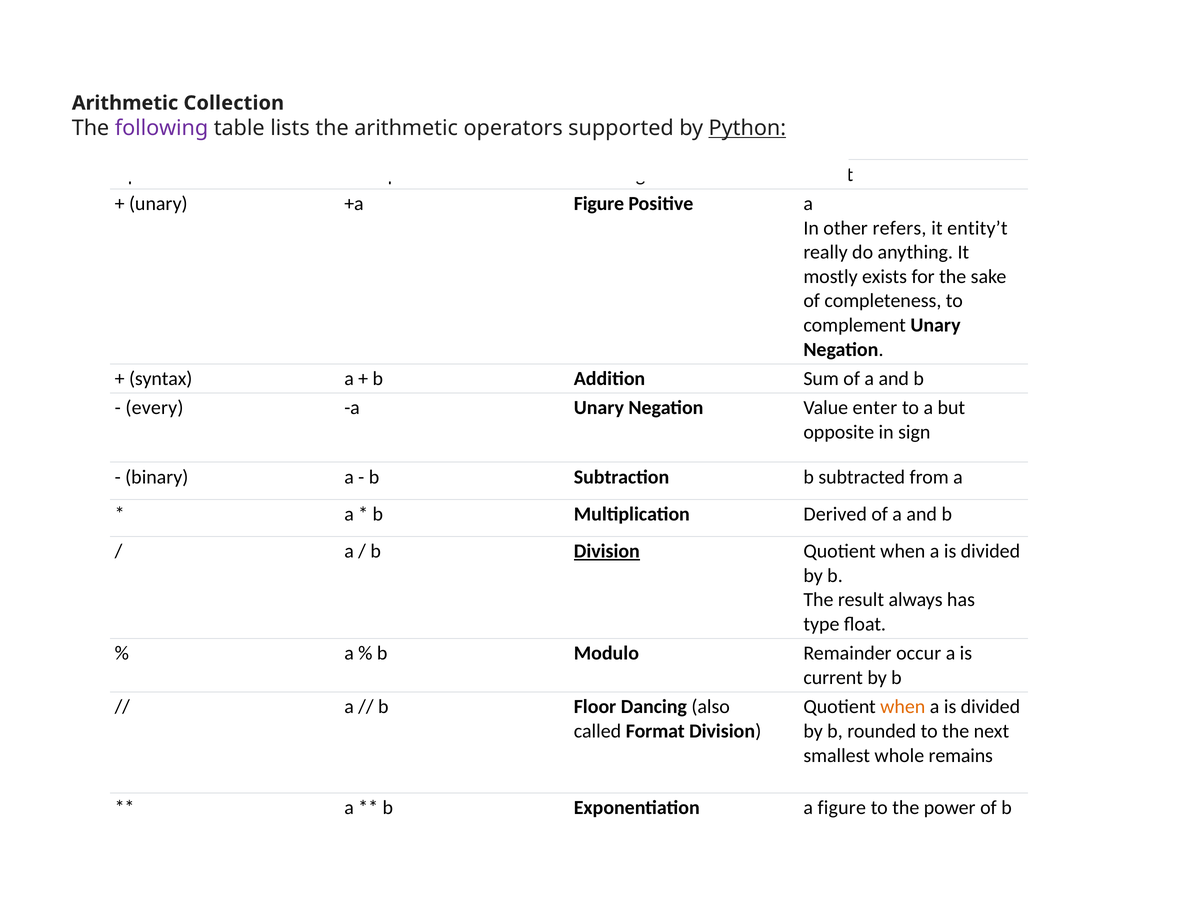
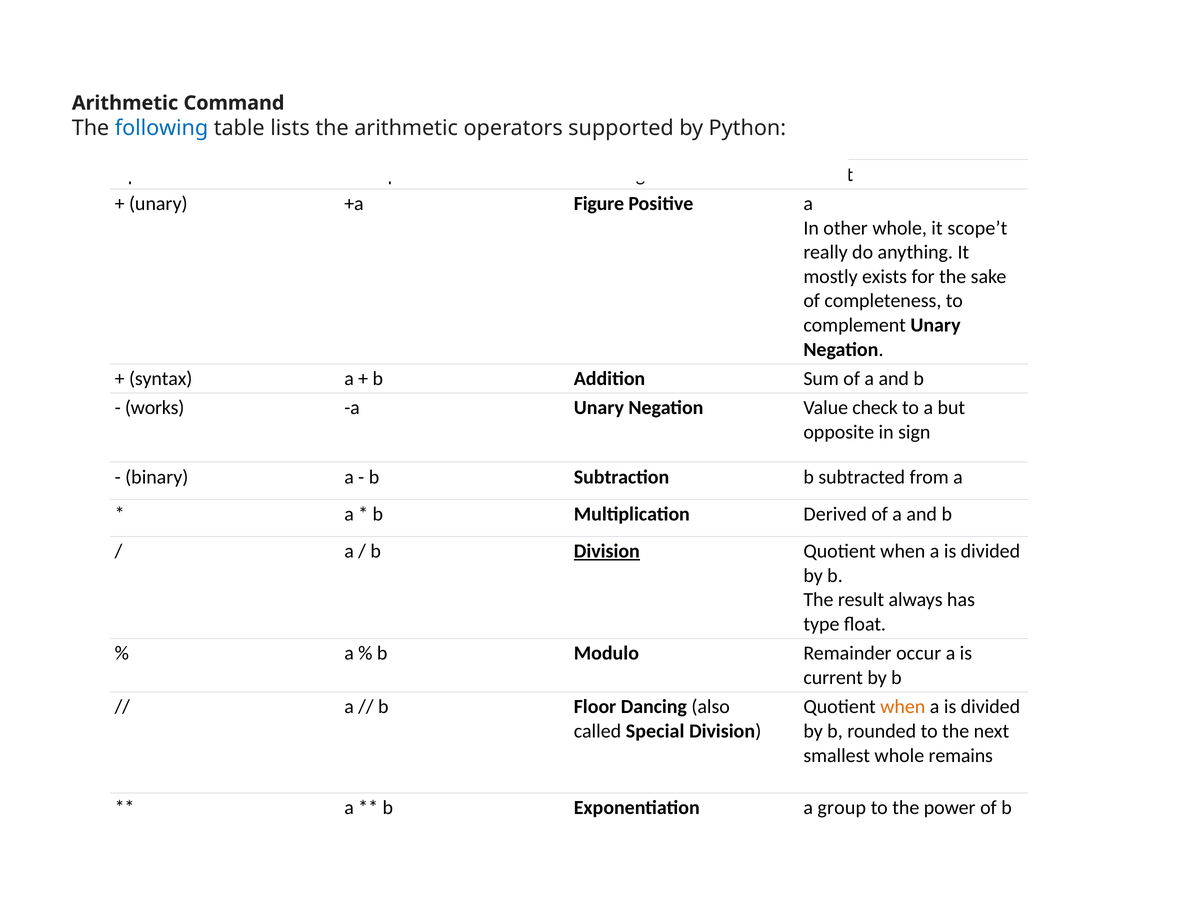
Collection: Collection -> Command (234, 103)
following colour: purple -> blue (161, 128)
Python underline: present -> none (747, 128)
other refers: refers -> whole (900, 228)
entity’t: entity’t -> scope’t (977, 228)
every: every -> works (155, 408)
enter: enter -> check (875, 408)
Format: Format -> Special (655, 732)
a figure: figure -> group (842, 808)
